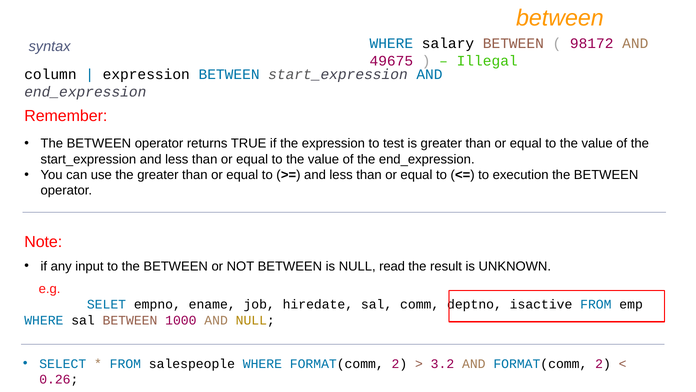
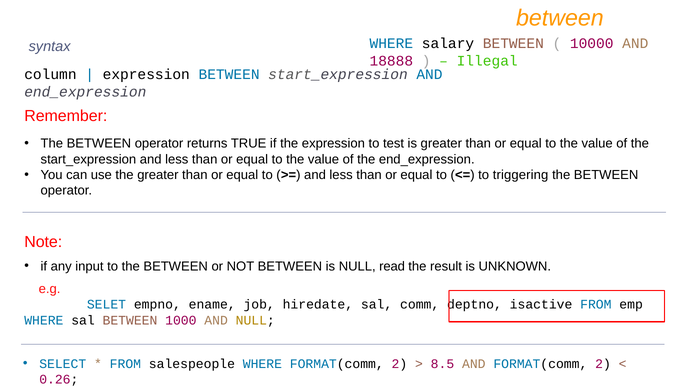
98172: 98172 -> 10000 (592, 44)
49675: 49675 -> 18888 (391, 61)
execution: execution -> triggering (521, 175)
3.2: 3.2 -> 8.5 (442, 363)
